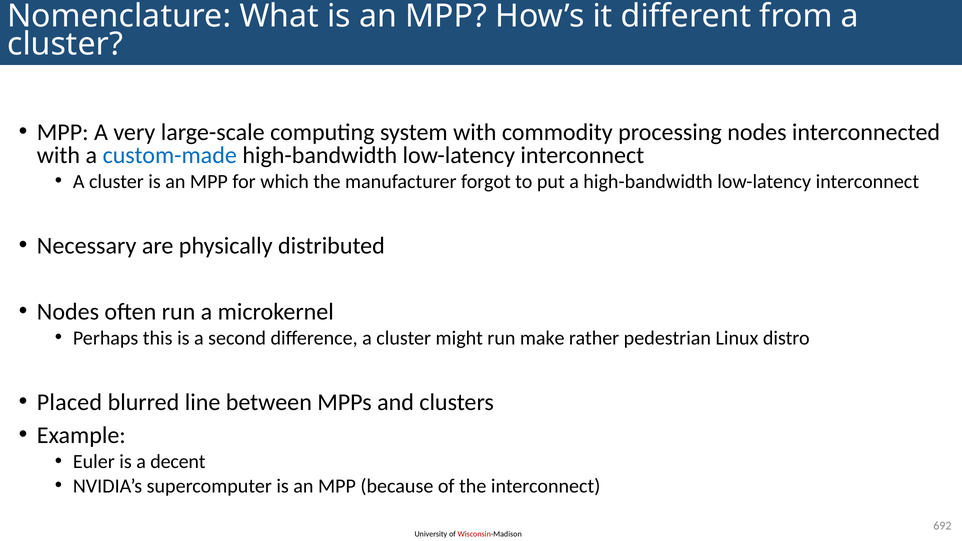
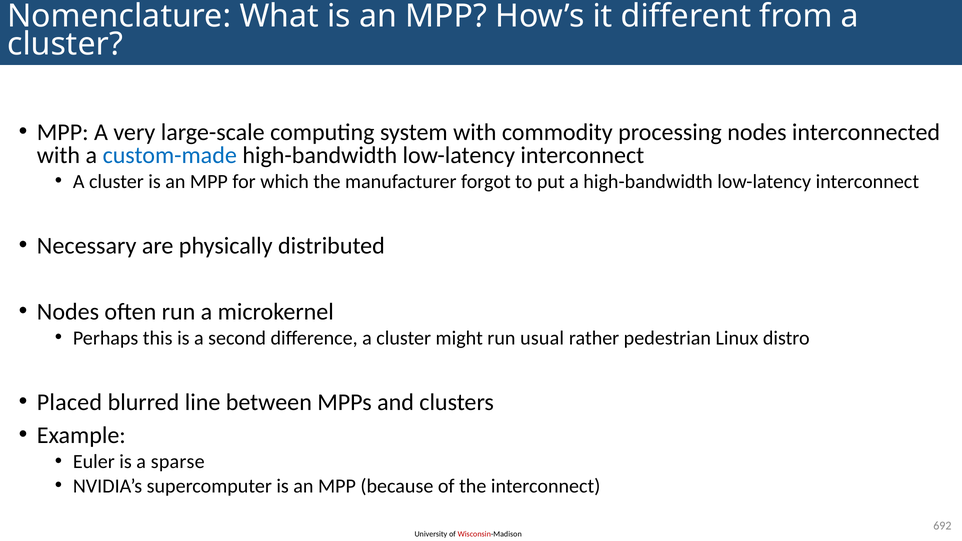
make: make -> usual (542, 338)
decent: decent -> sparse (178, 462)
